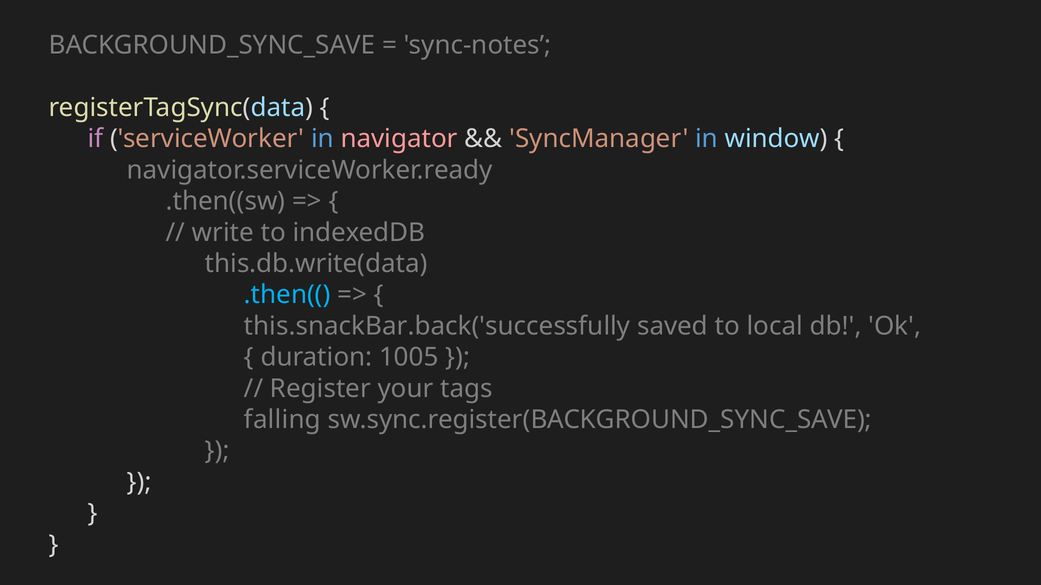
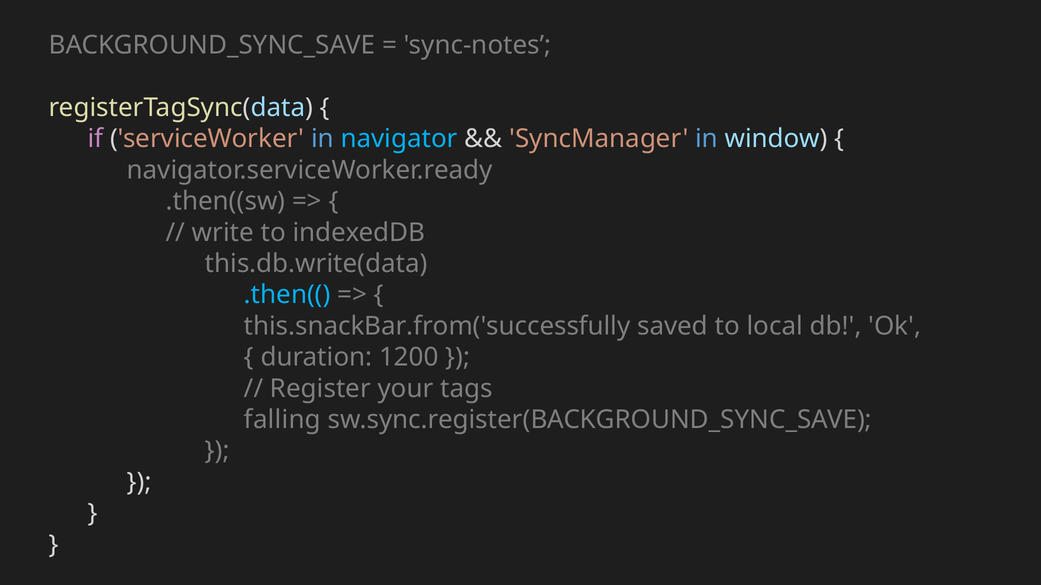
navigator colour: pink -> light blue (399, 139)
this.snackBar.back('successfully: this.snackBar.back('successfully -> this.snackBar.from('successfully (437, 326)
1005: 1005 -> 1200 (409, 358)
